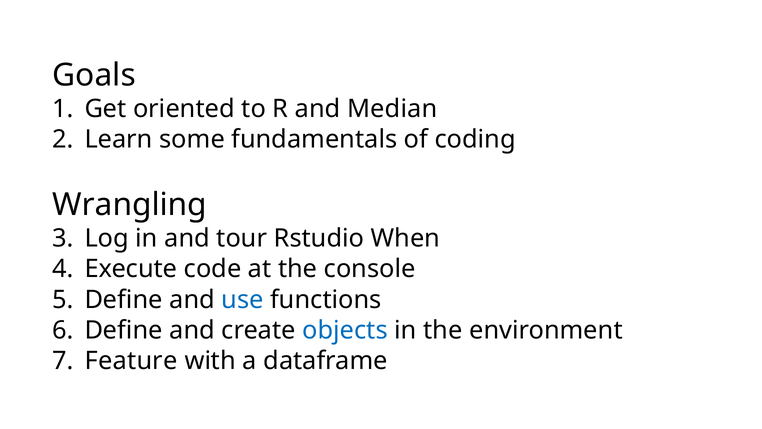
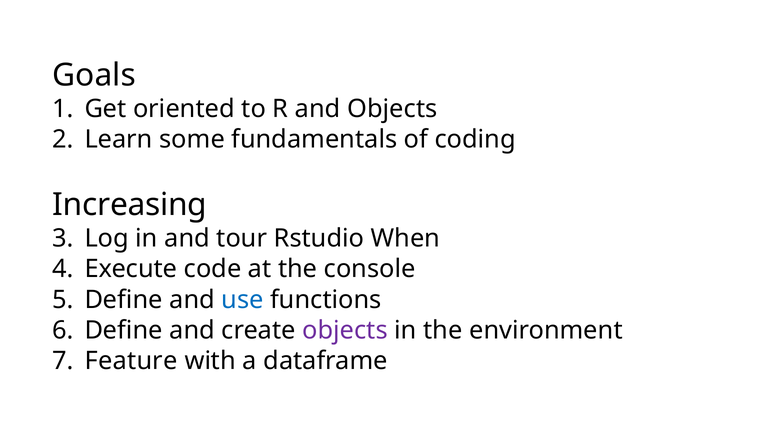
and Median: Median -> Objects (392, 109)
Wrangling: Wrangling -> Increasing (130, 205)
objects colour: blue -> purple (345, 330)
